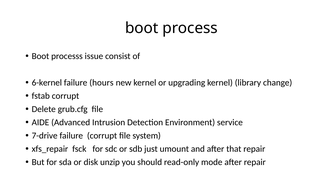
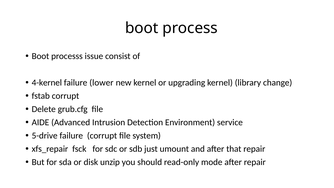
6-kernel: 6-kernel -> 4-kernel (47, 83)
hours: hours -> lower (101, 83)
7-drive: 7-drive -> 5-drive (45, 136)
